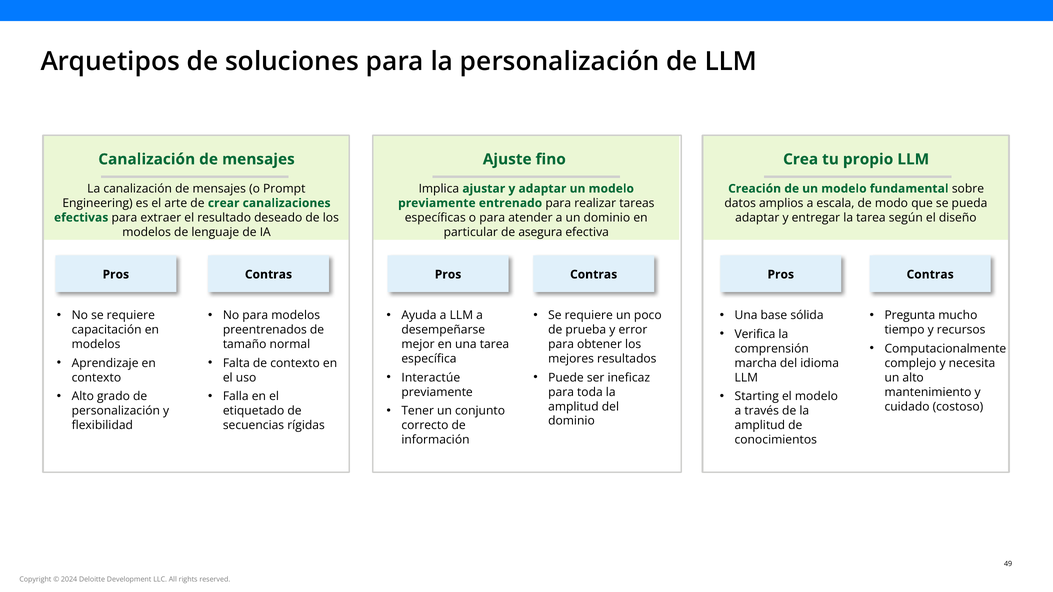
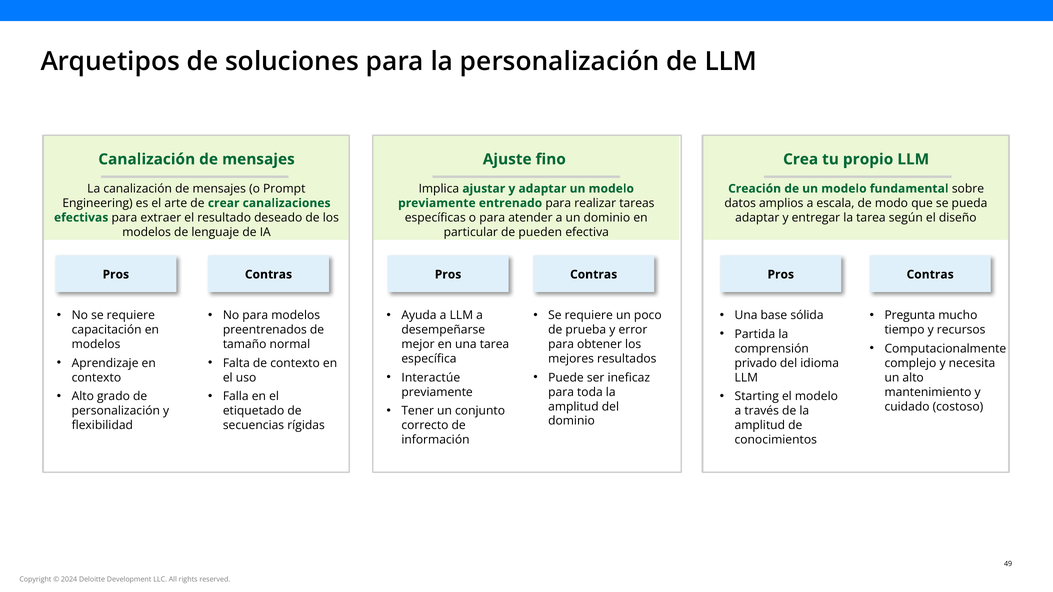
asegura: asegura -> pueden (540, 232)
Verifica: Verifica -> Partida (755, 334)
marcha: marcha -> privado (756, 363)
